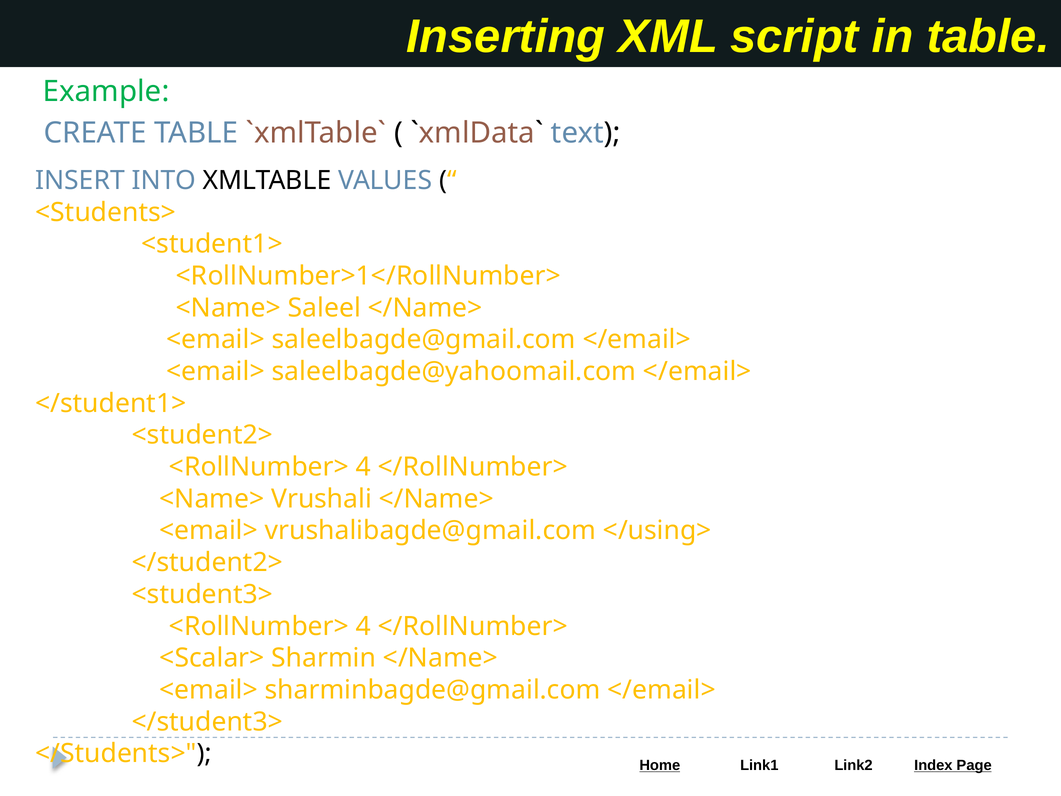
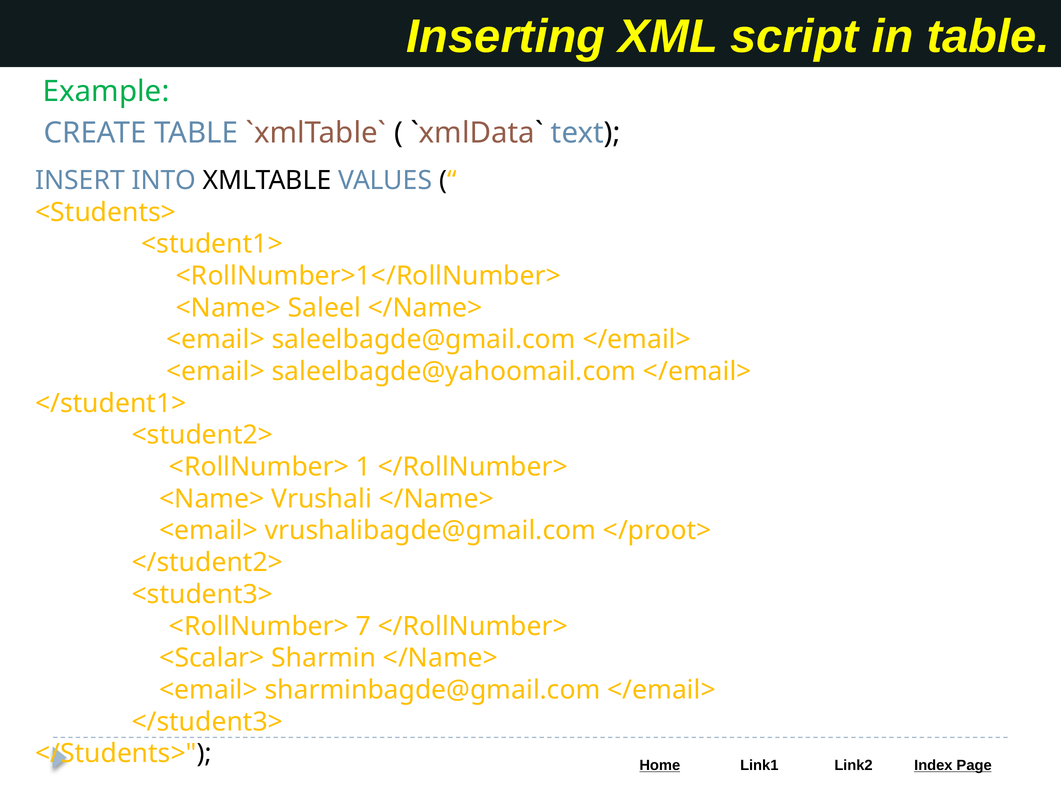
4: 4 -> 1 (363, 467)
</using>: </using> -> </proot> (657, 531)
4: 4 -> 7 (363, 626)
